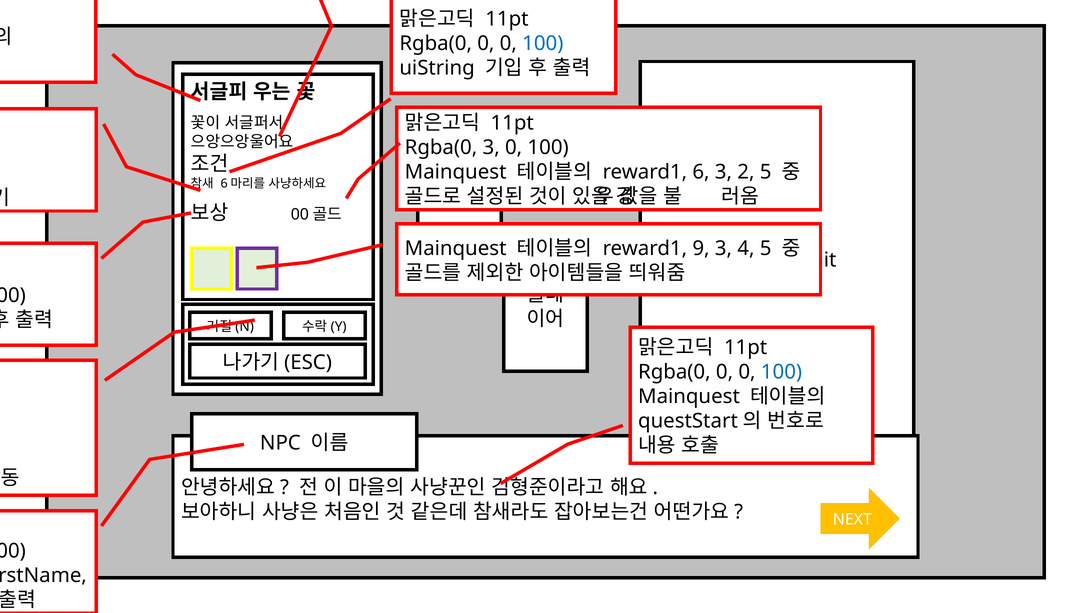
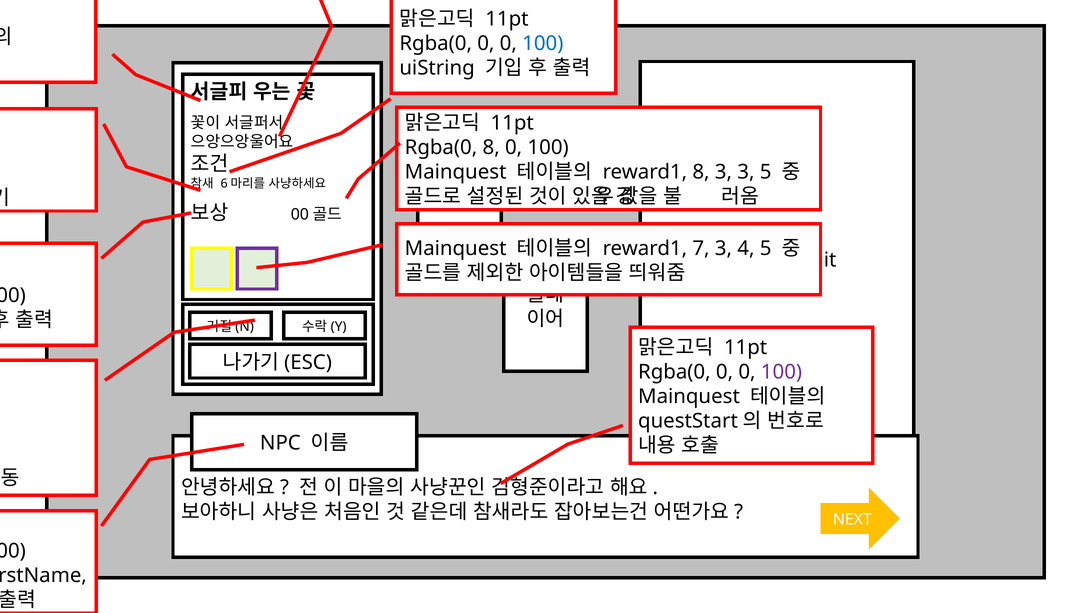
Rgba(0 3: 3 -> 8 (491, 148)
reward1 6: 6 -> 8 (701, 172)
3 2: 2 -> 3 (746, 172)
9: 9 -> 7 (701, 249)
100 colour: blue -> purple (781, 372)
